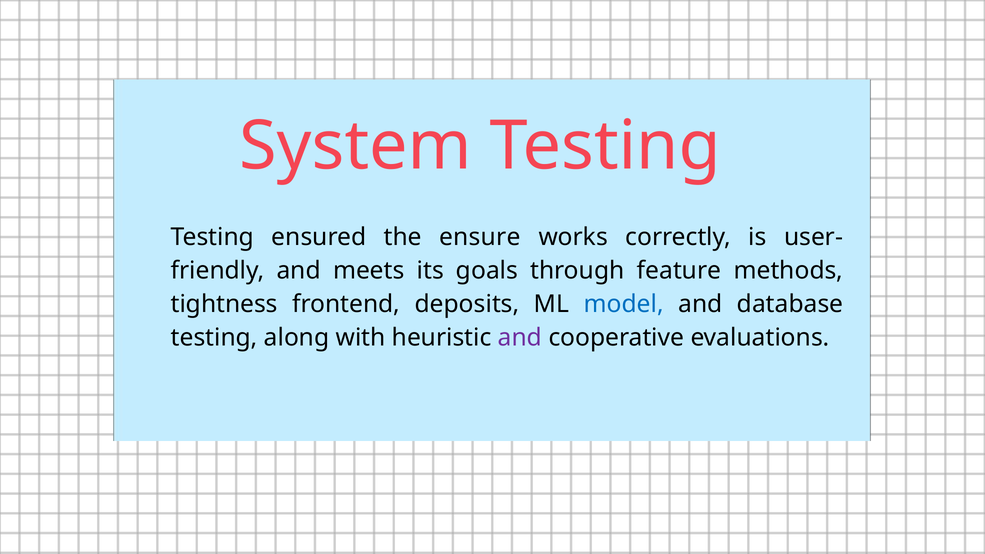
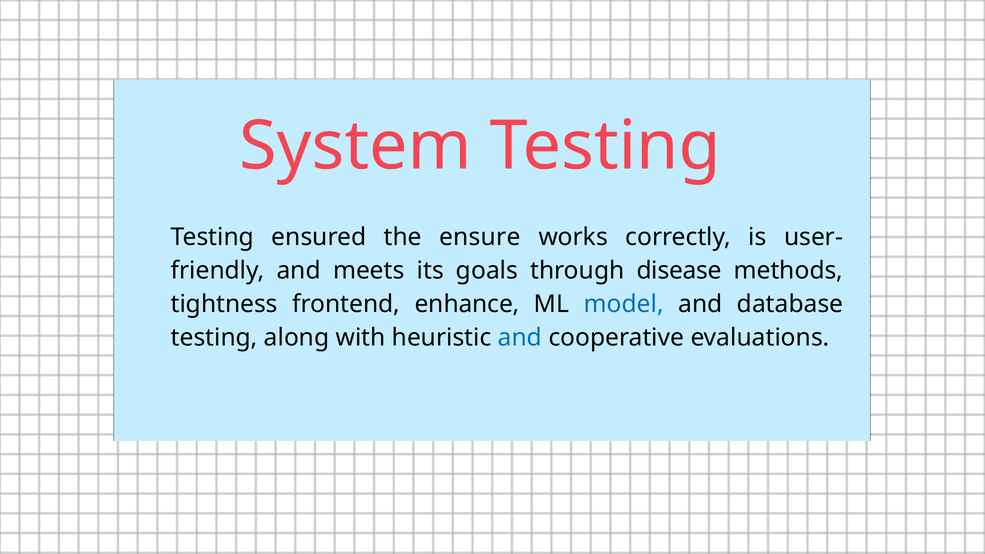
feature: feature -> disease (679, 271)
deposits: deposits -> enhance (467, 304)
and colour: purple -> blue (520, 338)
